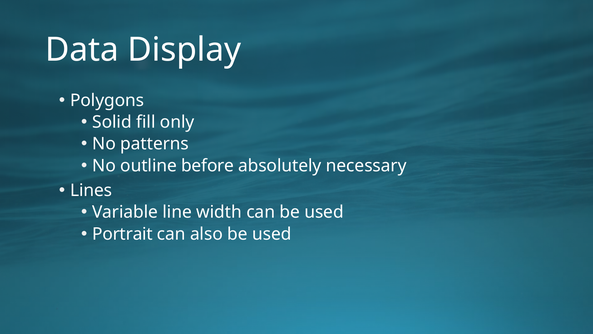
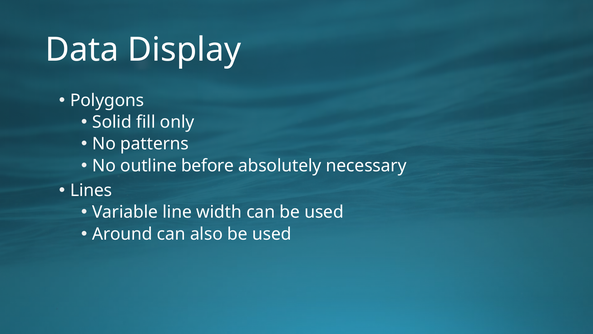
Portrait: Portrait -> Around (122, 234)
